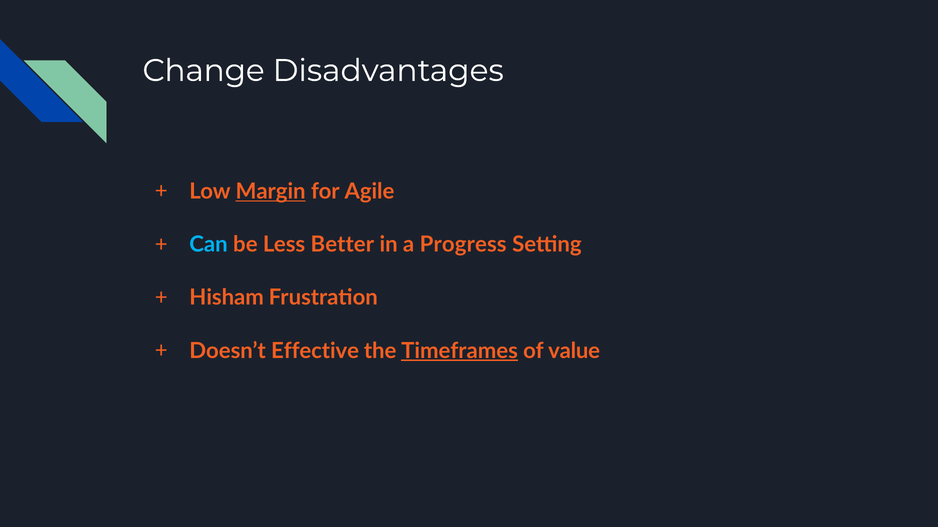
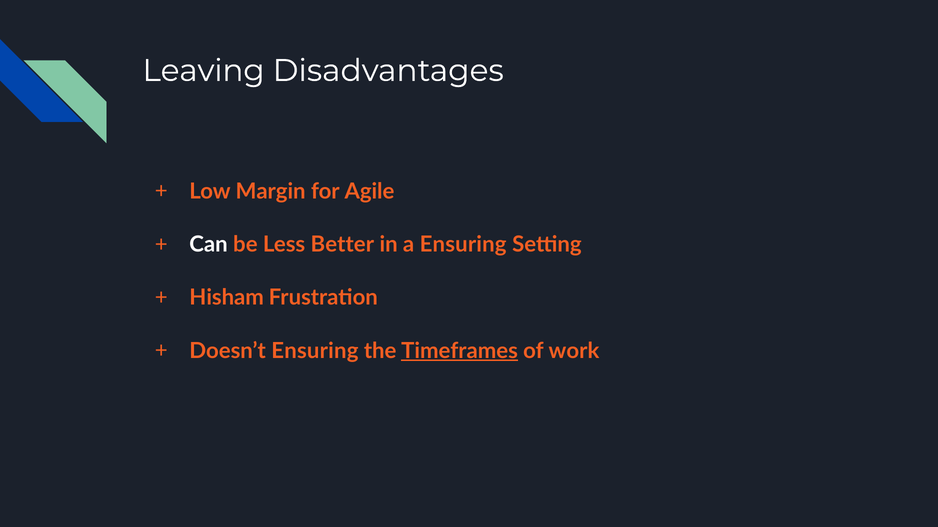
Change: Change -> Leaving (204, 71)
Margin underline: present -> none (271, 192)
Can colour: light blue -> white (209, 245)
a Progress: Progress -> Ensuring (463, 245)
Doesn’t Effective: Effective -> Ensuring (315, 351)
value: value -> work (574, 351)
